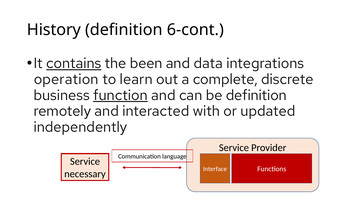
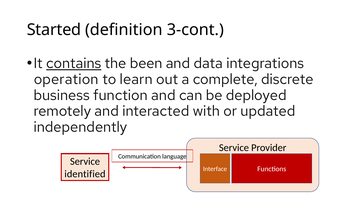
History: History -> Started (54, 30)
6-cont: 6-cont -> 3-cont (195, 30)
function underline: present -> none (120, 95)
be definition: definition -> deployed (256, 95)
necessary: necessary -> identified (85, 174)
